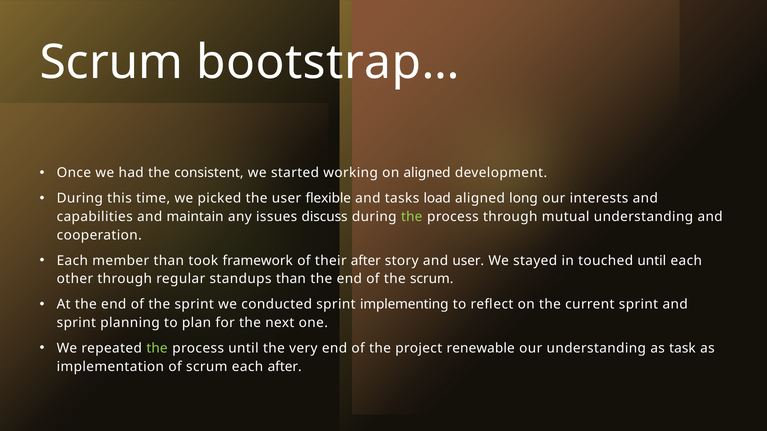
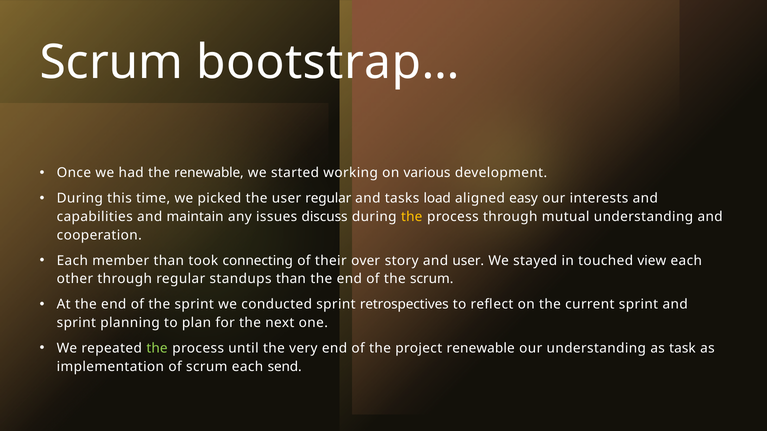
the consistent: consistent -> renewable (209, 173)
on aligned: aligned -> various (427, 173)
user flexible: flexible -> regular (328, 199)
long: long -> easy (524, 199)
the colour: light green -> yellow (412, 217)
framework: framework -> connecting (258, 261)
their after: after -> over (366, 261)
touched until: until -> view (652, 261)
implementing: implementing -> retrospectives (404, 305)
each after: after -> send (285, 367)
